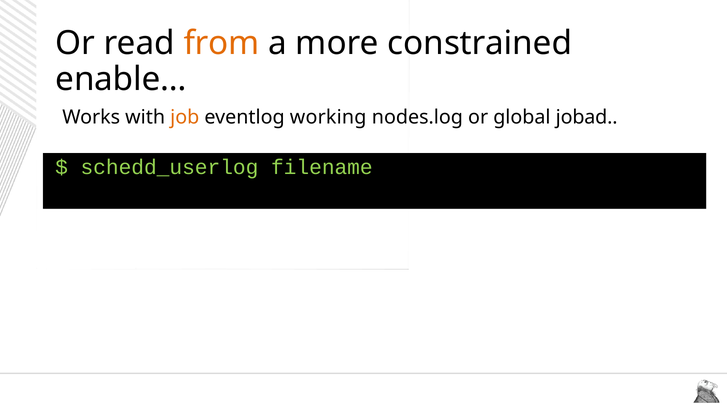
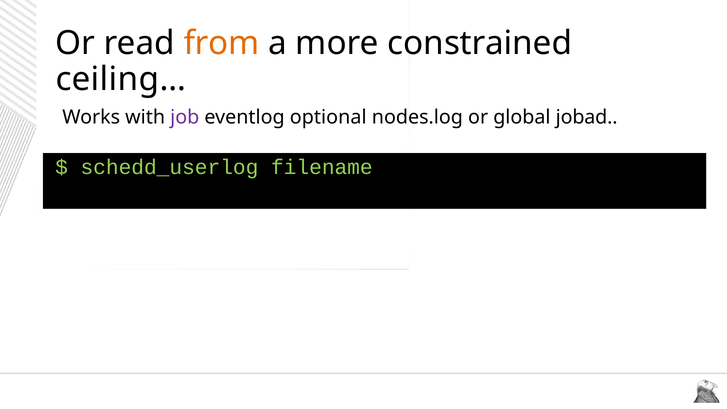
enable…: enable… -> ceiling… (121, 79)
job colour: orange -> purple (185, 117)
working: working -> optional (328, 117)
